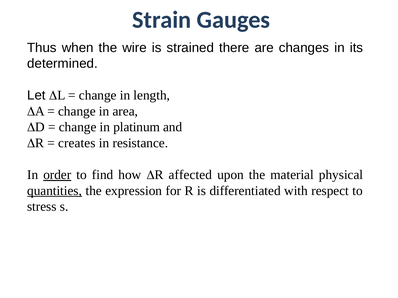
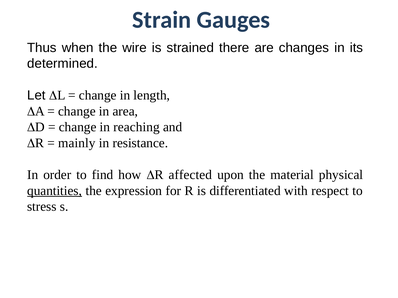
platinum: platinum -> reaching (137, 127)
creates: creates -> mainly (77, 143)
order underline: present -> none (57, 175)
